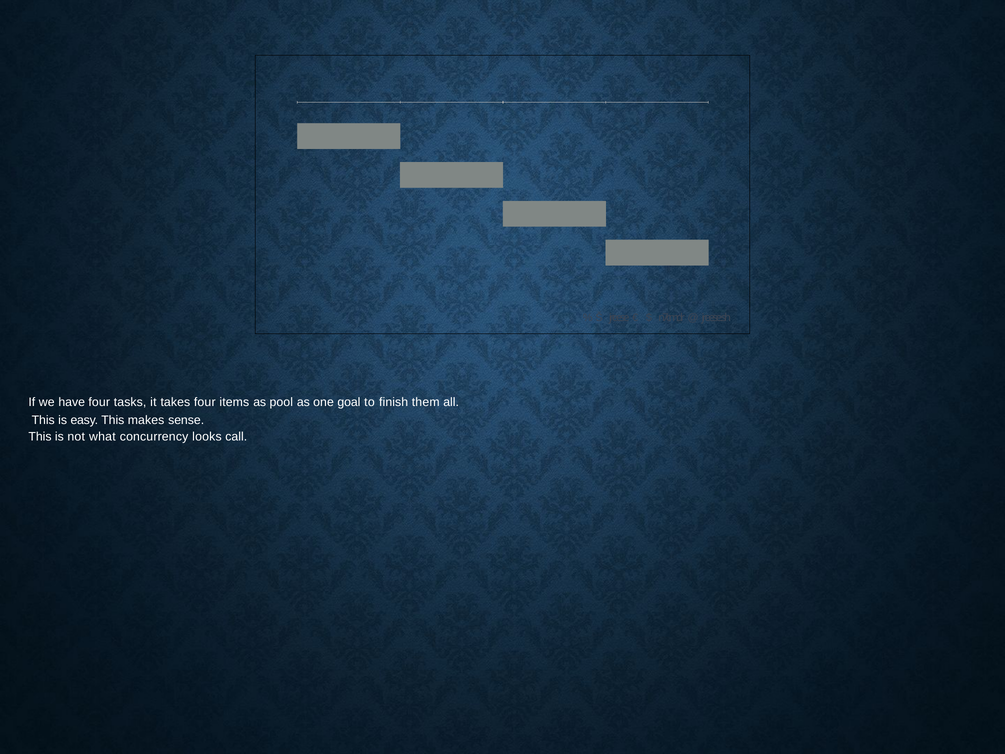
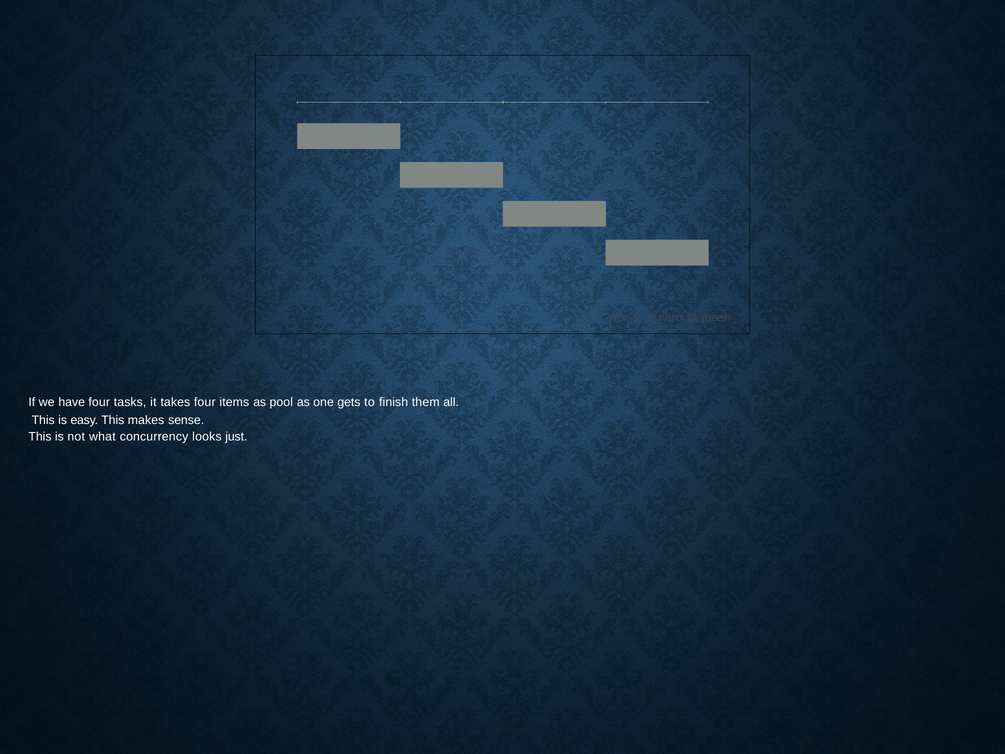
goal: goal -> gets (349, 402)
call: call -> just (236, 437)
